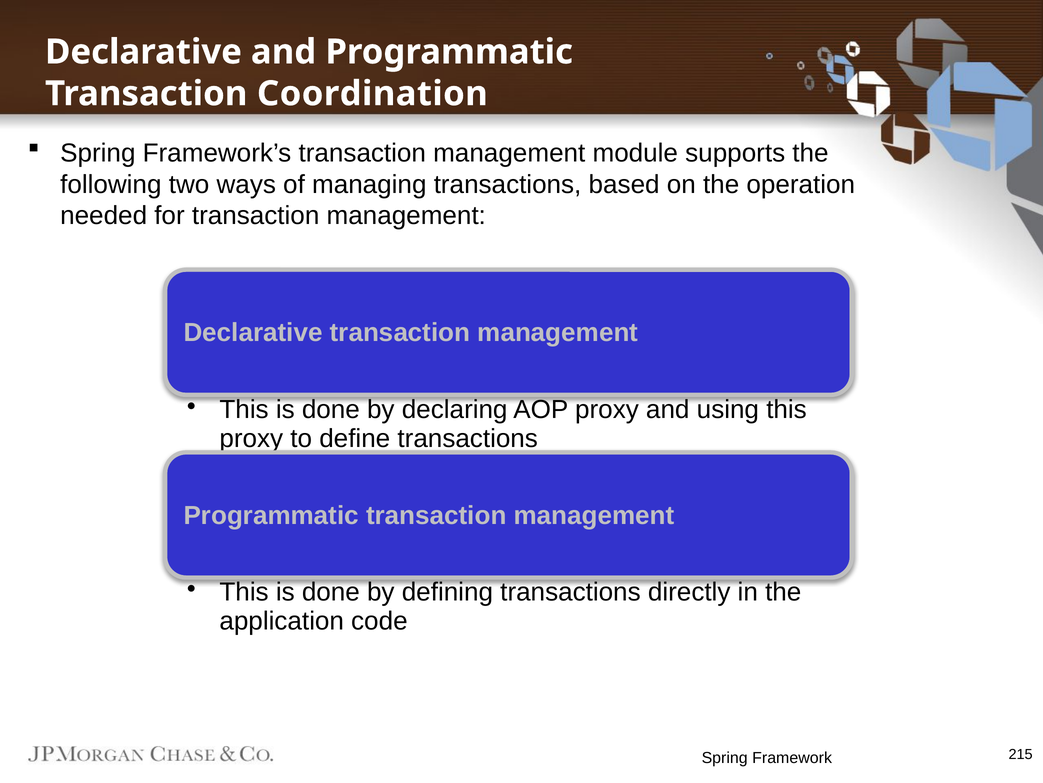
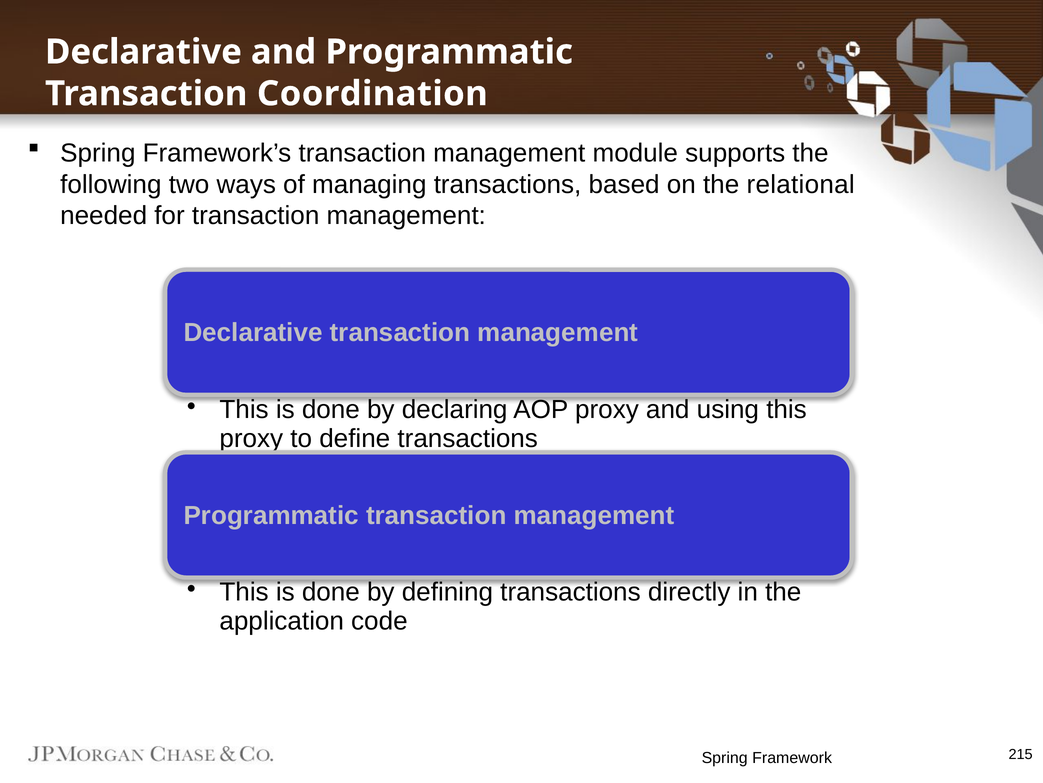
operation: operation -> relational (801, 184)
